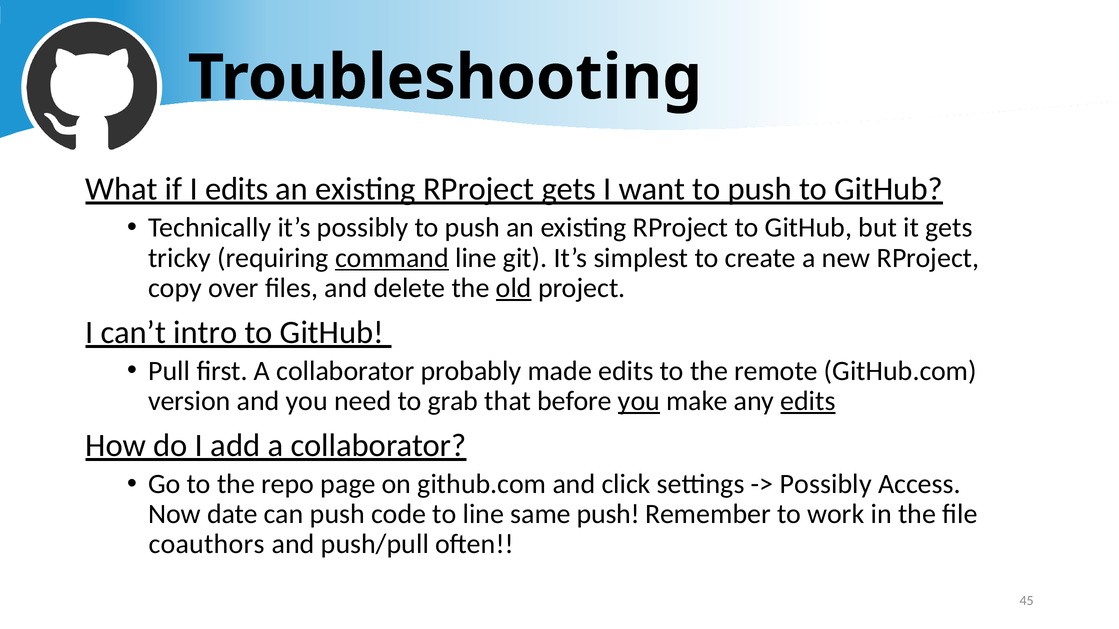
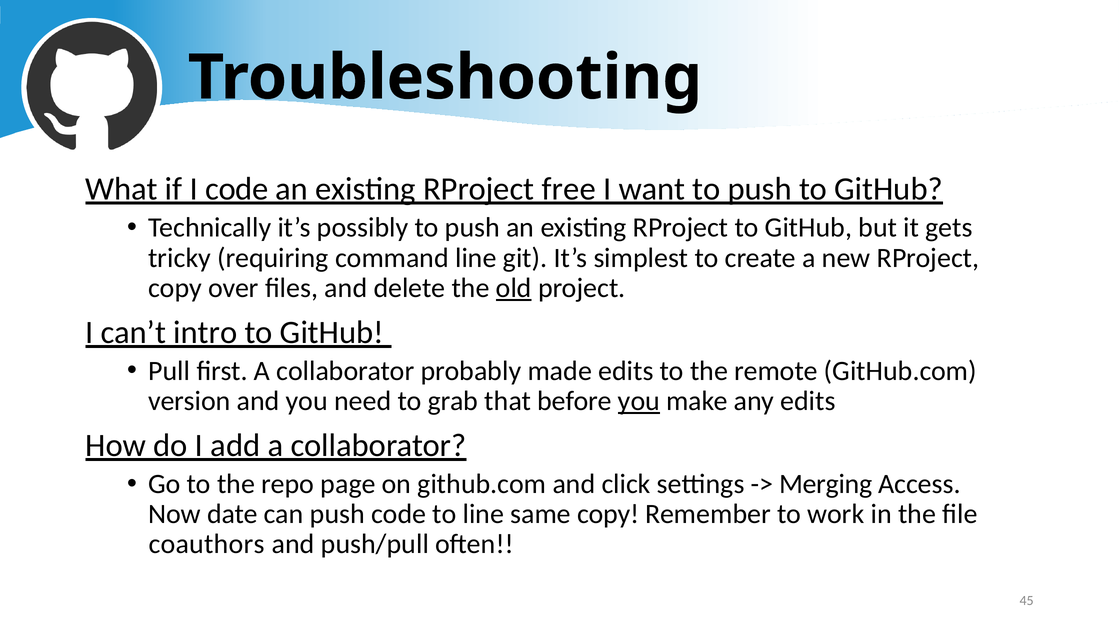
I edits: edits -> code (237, 189)
RProject gets: gets -> free (569, 189)
command underline: present -> none (392, 258)
edits underline: present -> none (808, 401)
Possibly: Possibly -> Merging (826, 484)
same push: push -> copy (608, 514)
